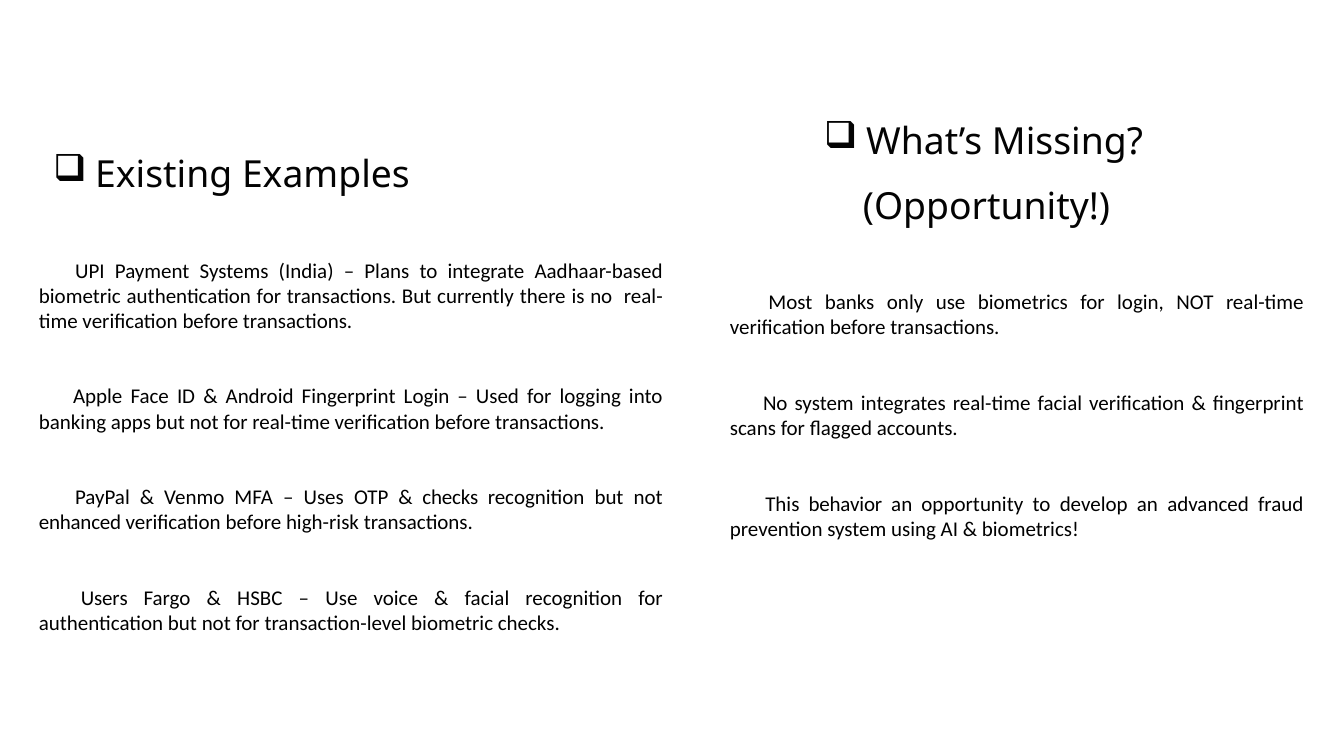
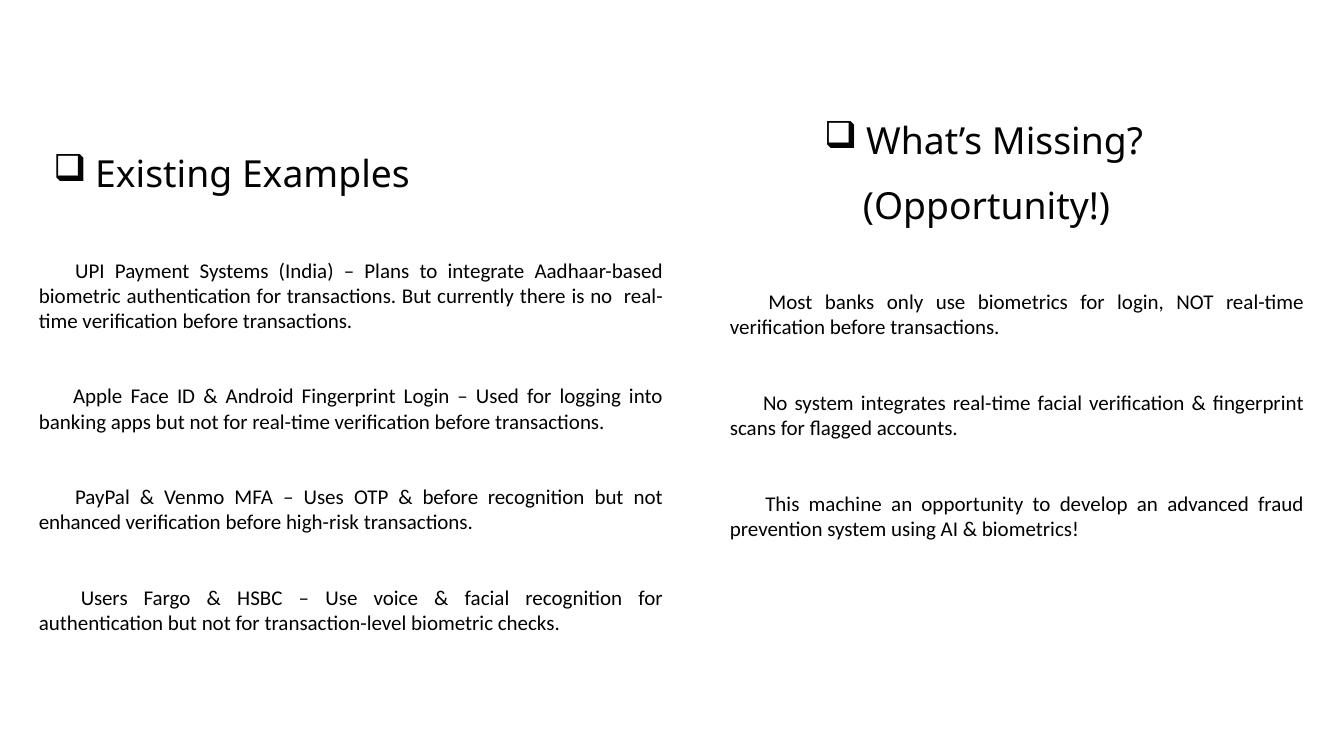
checks: checks -> before (450, 498)
behavior: behavior -> machine (845, 504)
